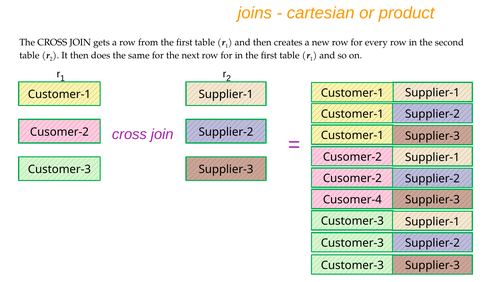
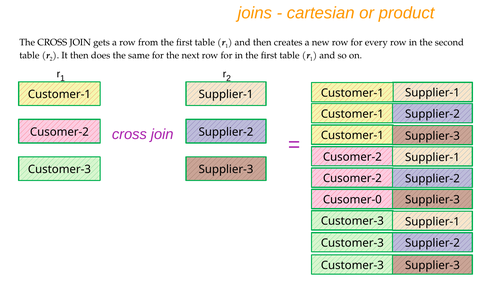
Cusomer-4: Cusomer-4 -> Cusomer-0 (352, 200)
